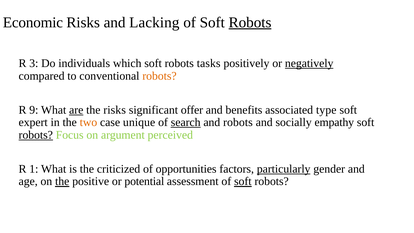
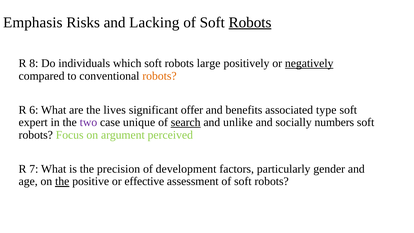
Economic: Economic -> Emphasis (33, 22)
3: 3 -> 8 (34, 63)
tasks: tasks -> large (209, 63)
9: 9 -> 6 (34, 110)
are underline: present -> none (76, 110)
the risks: risks -> lives (115, 110)
two colour: orange -> purple (88, 122)
and robots: robots -> unlike (238, 122)
empathy: empathy -> numbers (334, 122)
robots underline: present -> none (36, 135)
1: 1 -> 7 (34, 169)
criticized: criticized -> precision (119, 169)
opportunities: opportunities -> development (186, 169)
particularly underline: present -> none (284, 169)
potential: potential -> effective (144, 181)
soft underline: present -> none (243, 181)
